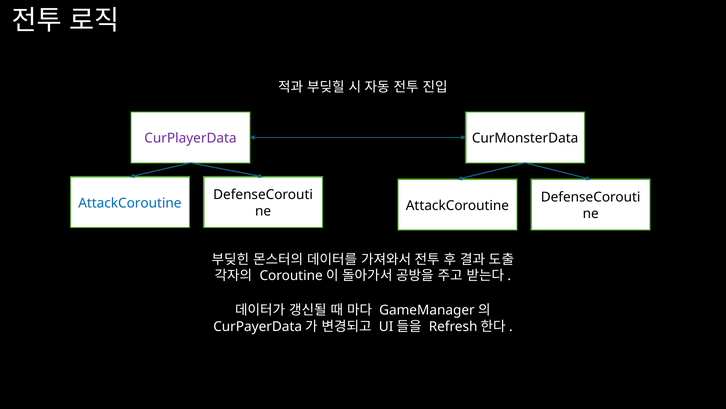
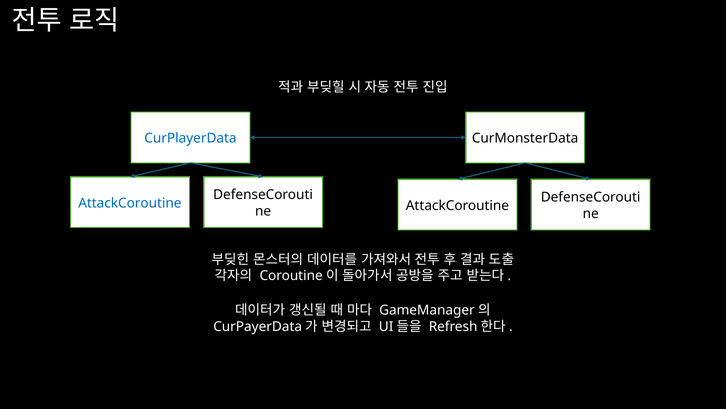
CurPlayerData colour: purple -> blue (190, 138)
